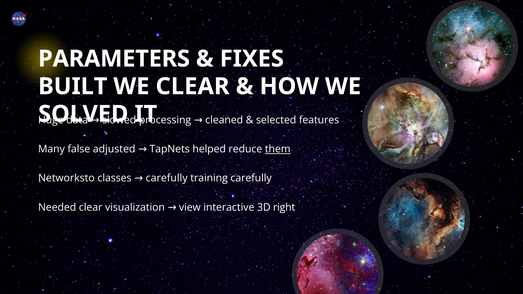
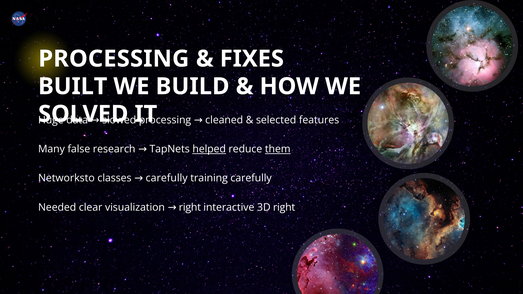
PARAMETERS: PARAMETERS -> PROCESSING (114, 59)
WE CLEAR: CLEAR -> BUILD (193, 86)
adjusted: adjusted -> research (114, 149)
helped underline: none -> present (209, 149)
visualization view: view -> right (190, 207)
